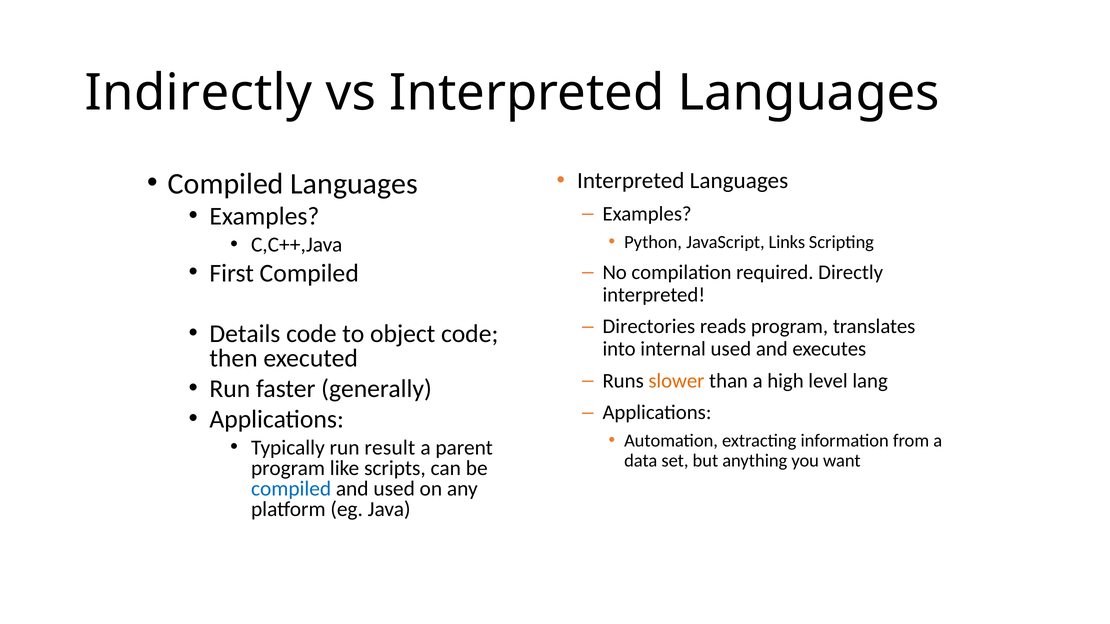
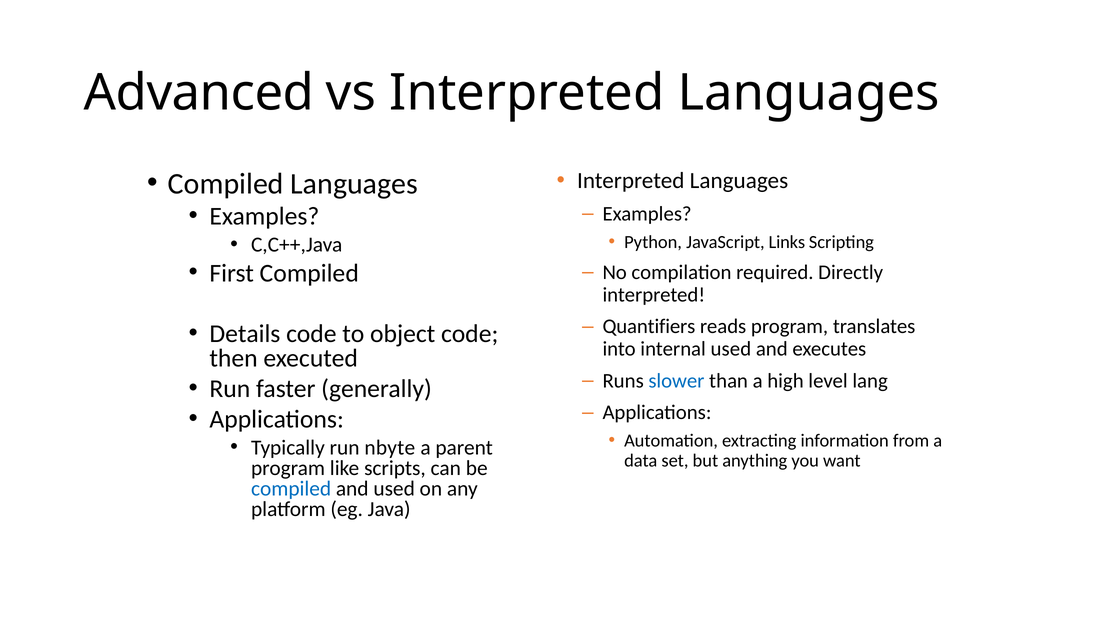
Indirectly: Indirectly -> Advanced (199, 93)
Directories: Directories -> Quantifiers (649, 327)
slower colour: orange -> blue (676, 381)
result: result -> nbyte (390, 448)
